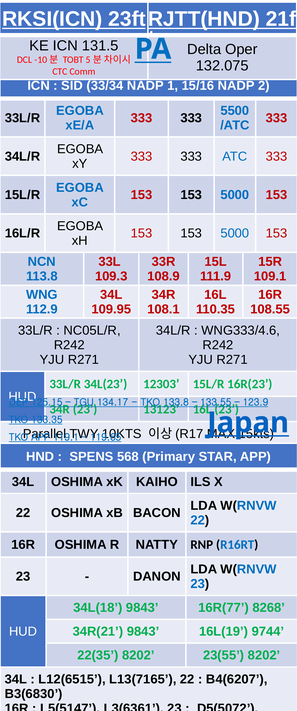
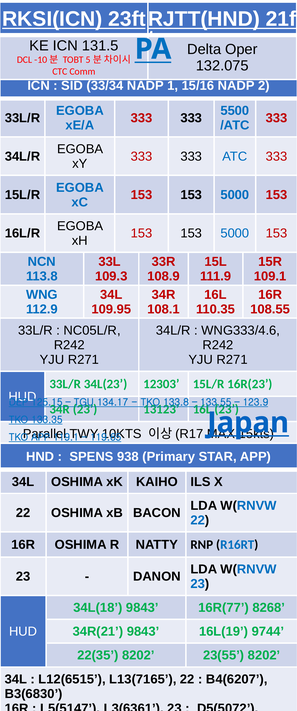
568: 568 -> 938 (128, 456)
